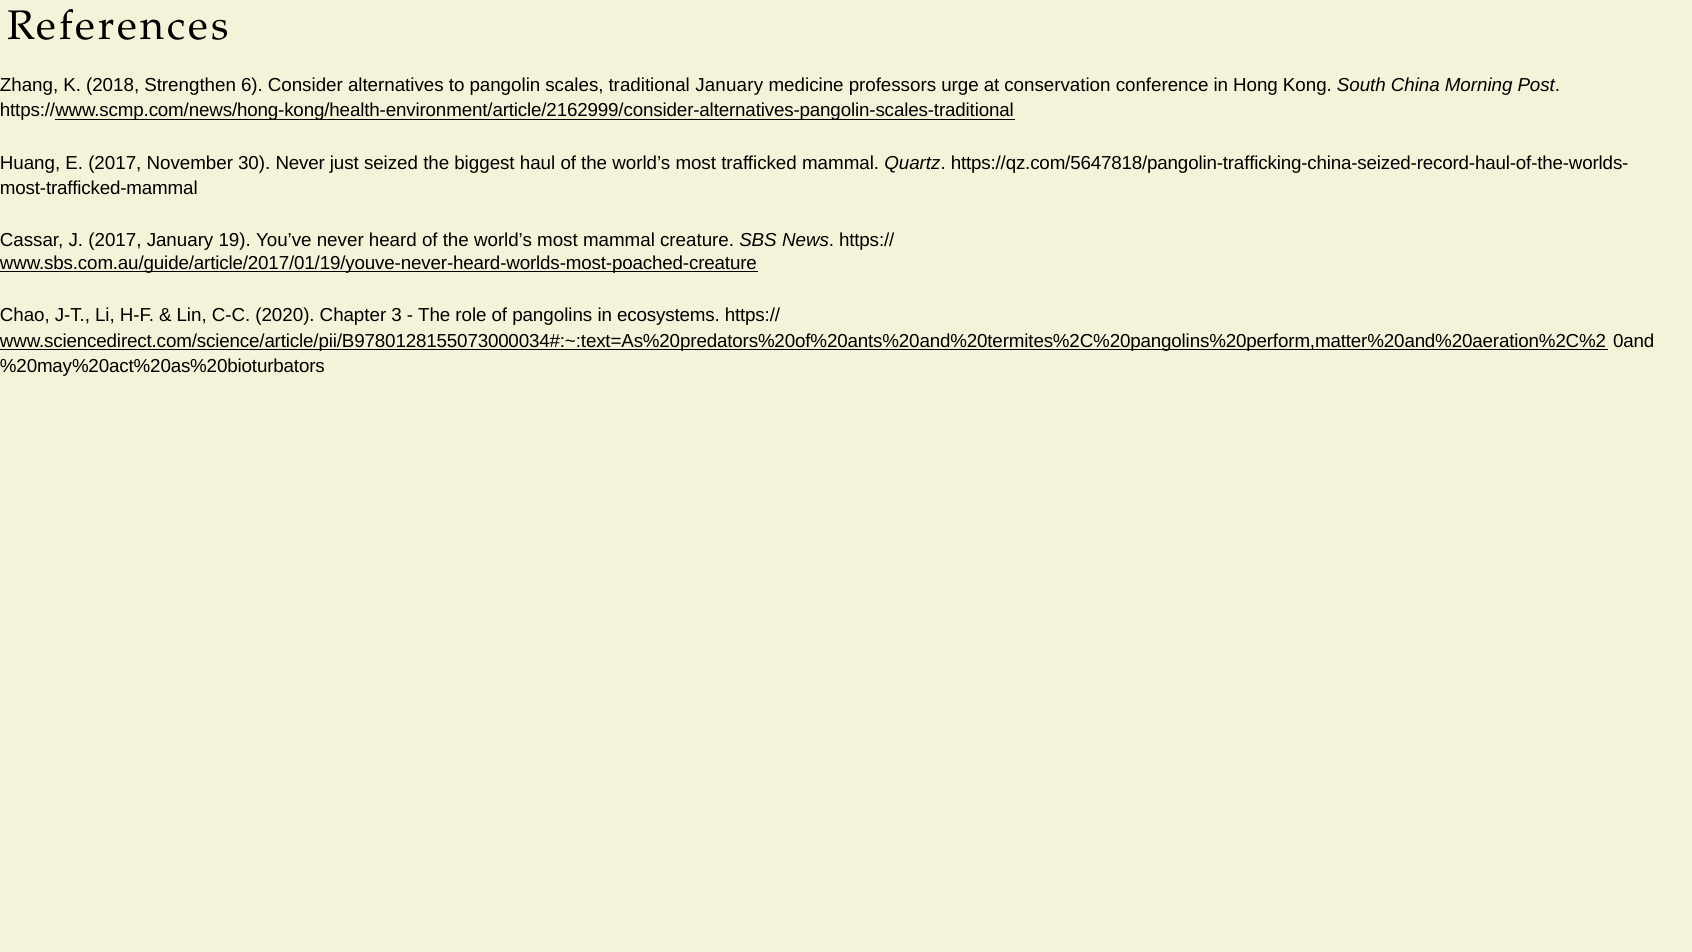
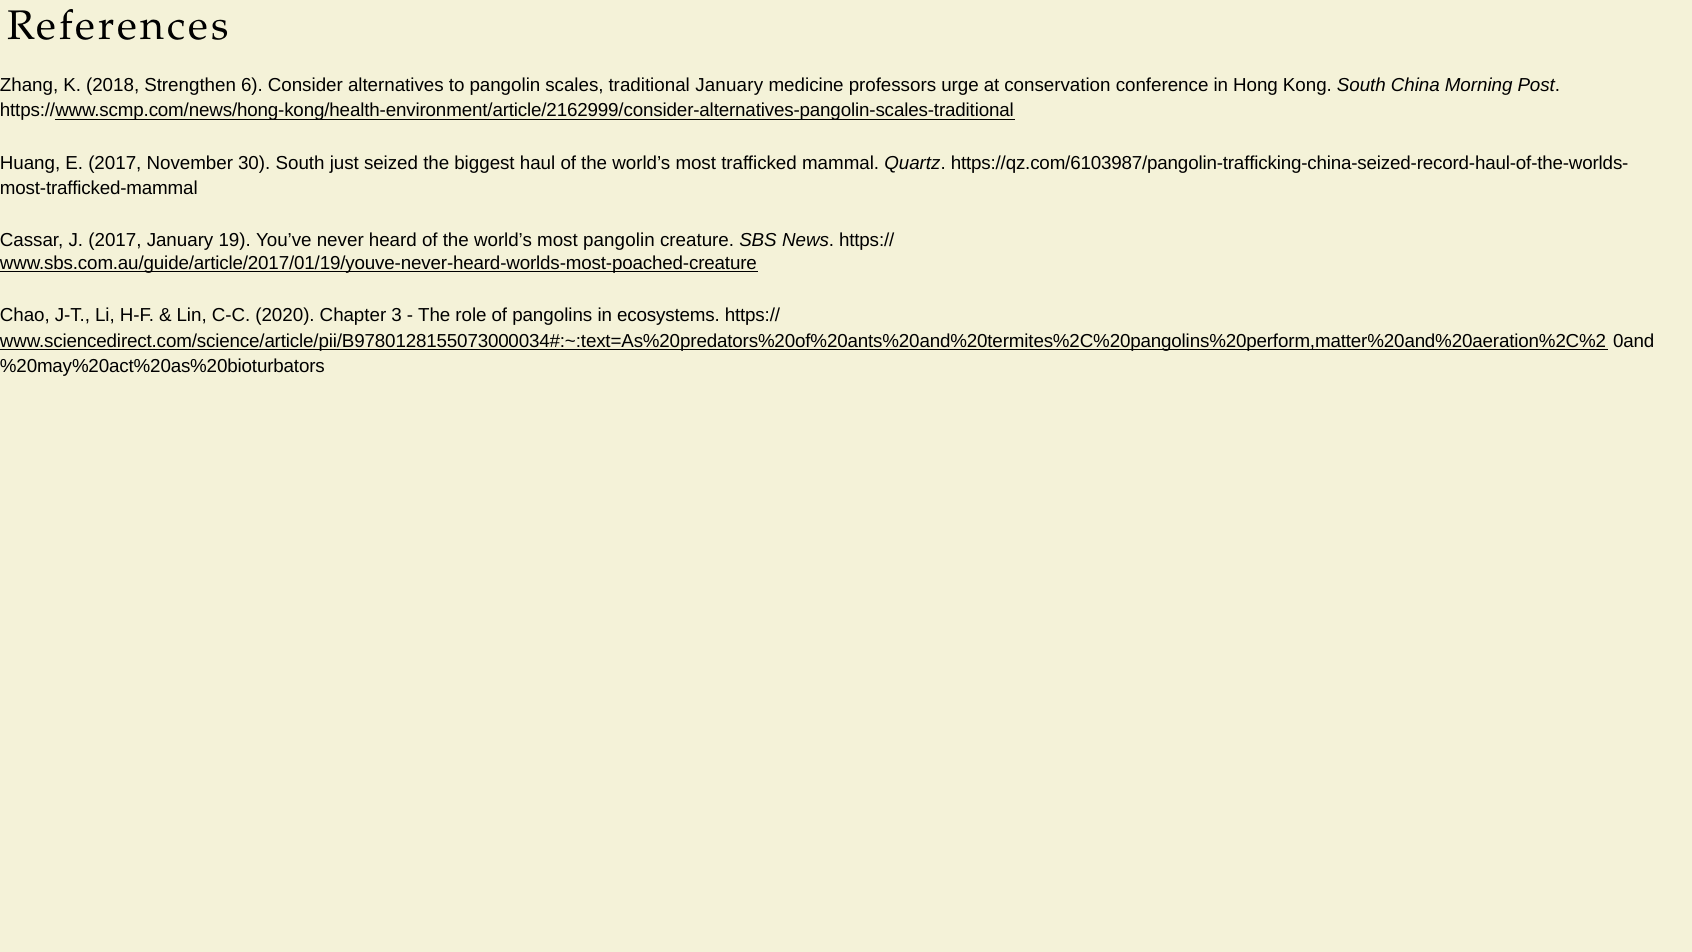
30 Never: Never -> South (300, 163)
https://qz.com/5647818/pangolin-trafficking-china-seized-record-haul-of-the-worlds-: https://qz.com/5647818/pangolin-trafficking-china-seized-record-haul-of-the-worlds- -> https://qz.com/6103987/pangolin-trafficking-china-seized-record-haul-of-the-worlds- (1290, 163)
most mammal: mammal -> pangolin (619, 241)
